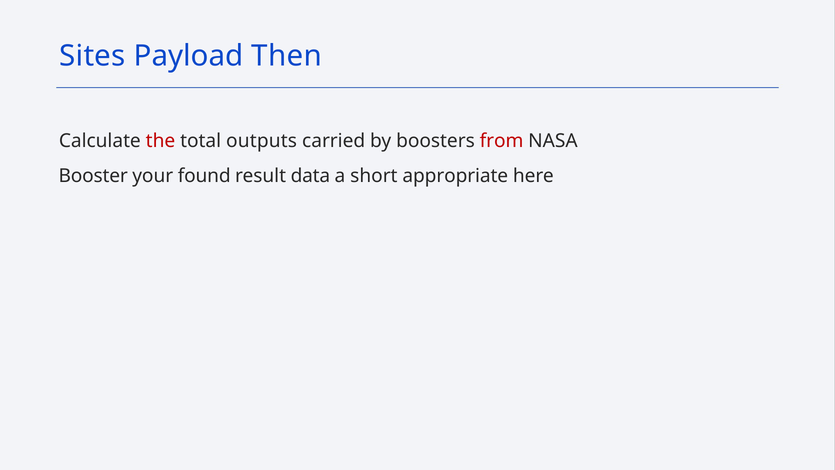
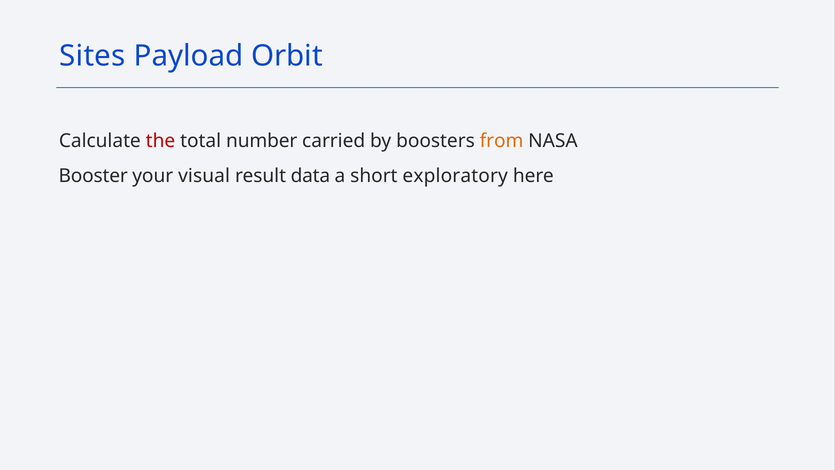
Then: Then -> Orbit (287, 56)
outputs: outputs -> number (262, 141)
from colour: red -> orange (502, 141)
found: found -> visual (204, 176)
appropriate: appropriate -> exploratory (455, 176)
